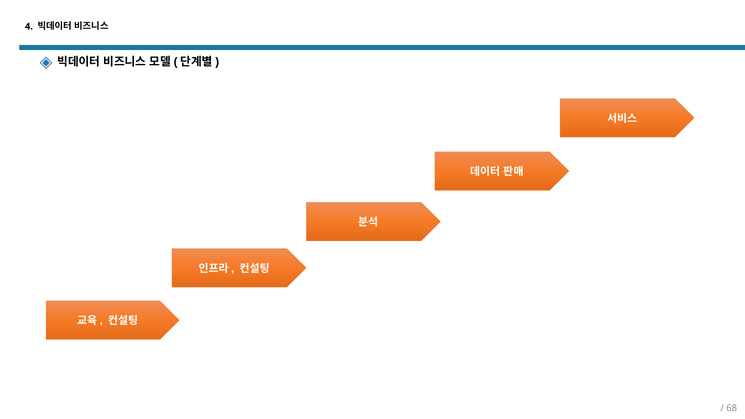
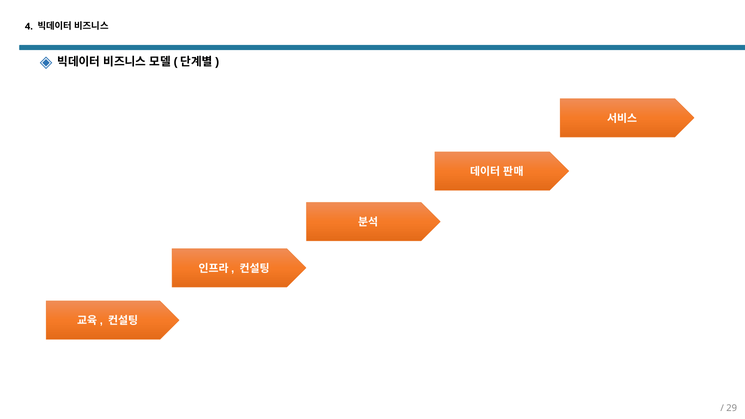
68: 68 -> 29 (732, 408)
